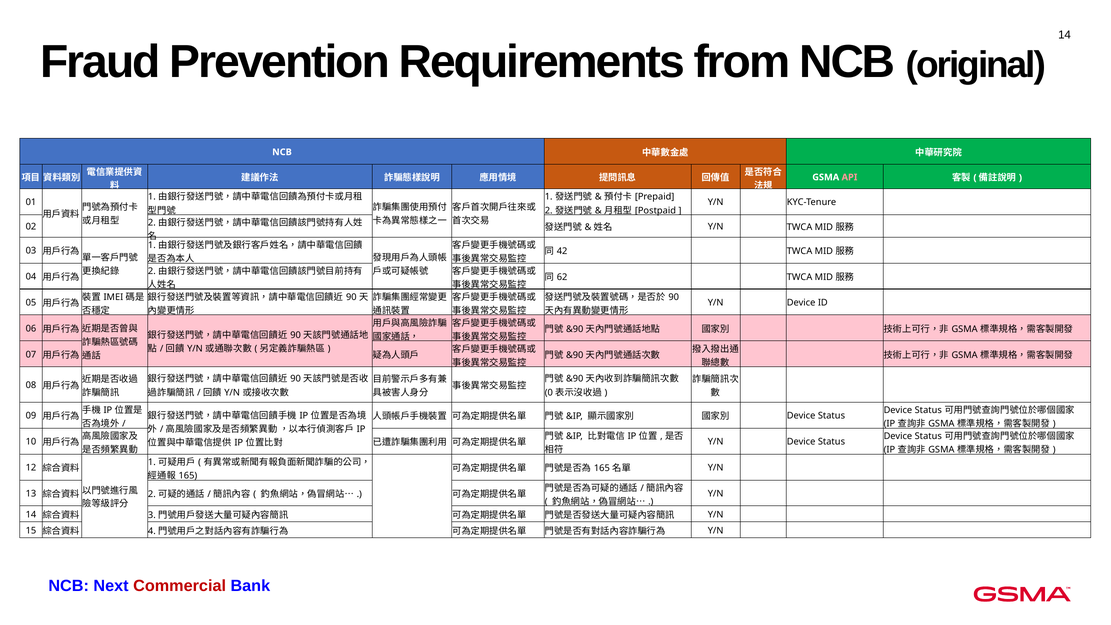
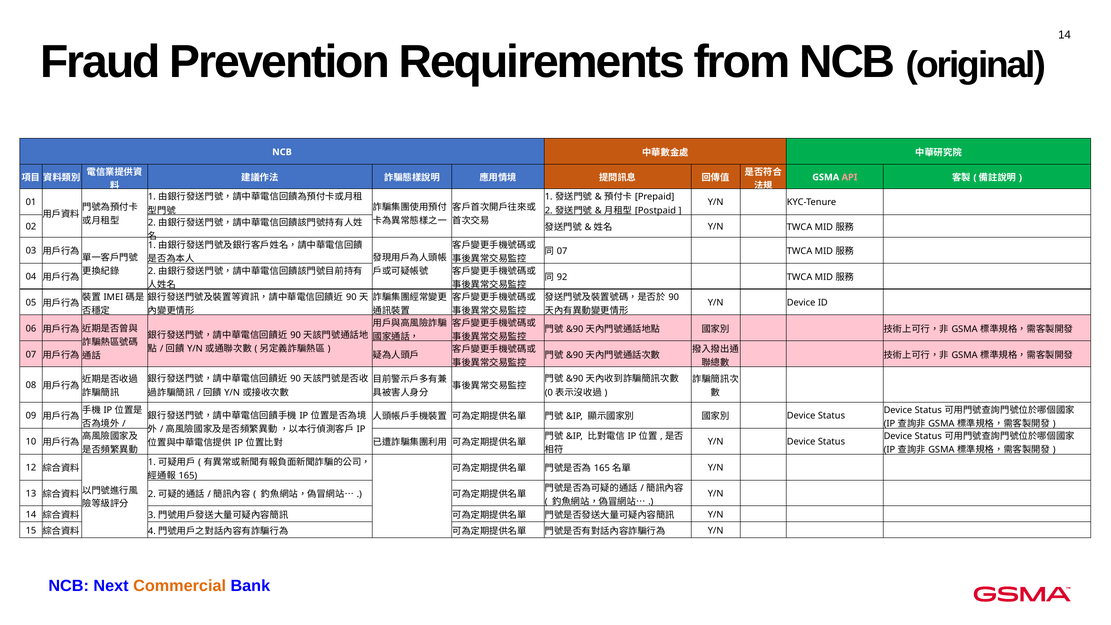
42: 42 -> 07 (562, 251)
62: 62 -> 92 (562, 277)
Commercial colour: red -> orange (180, 586)
